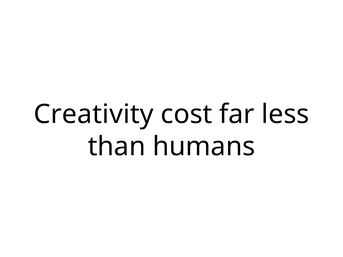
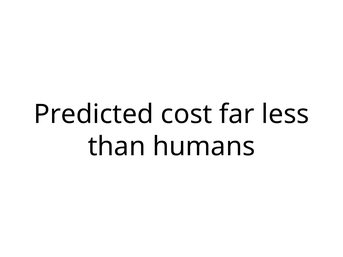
Creativity: Creativity -> Predicted (94, 114)
